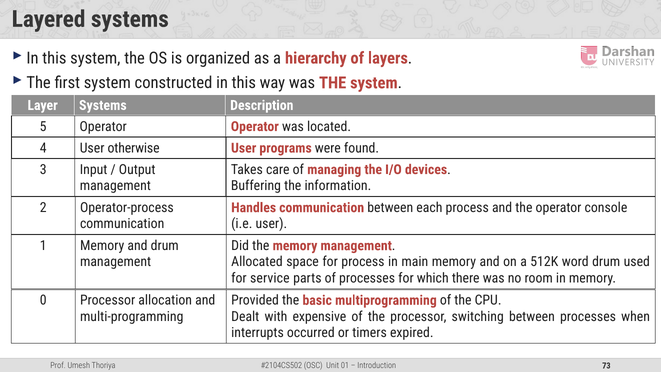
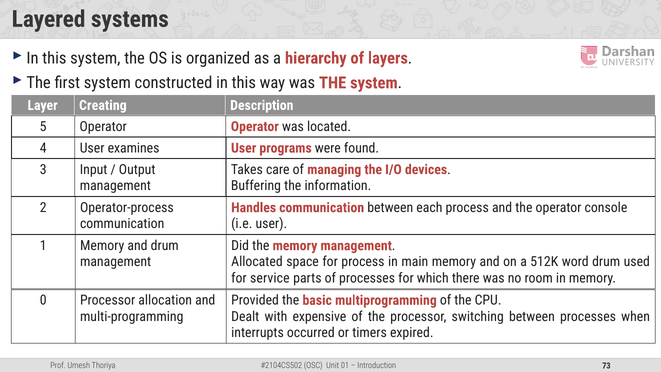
Layer Systems: Systems -> Creating (103, 105)
otherwise: otherwise -> examines (134, 148)
